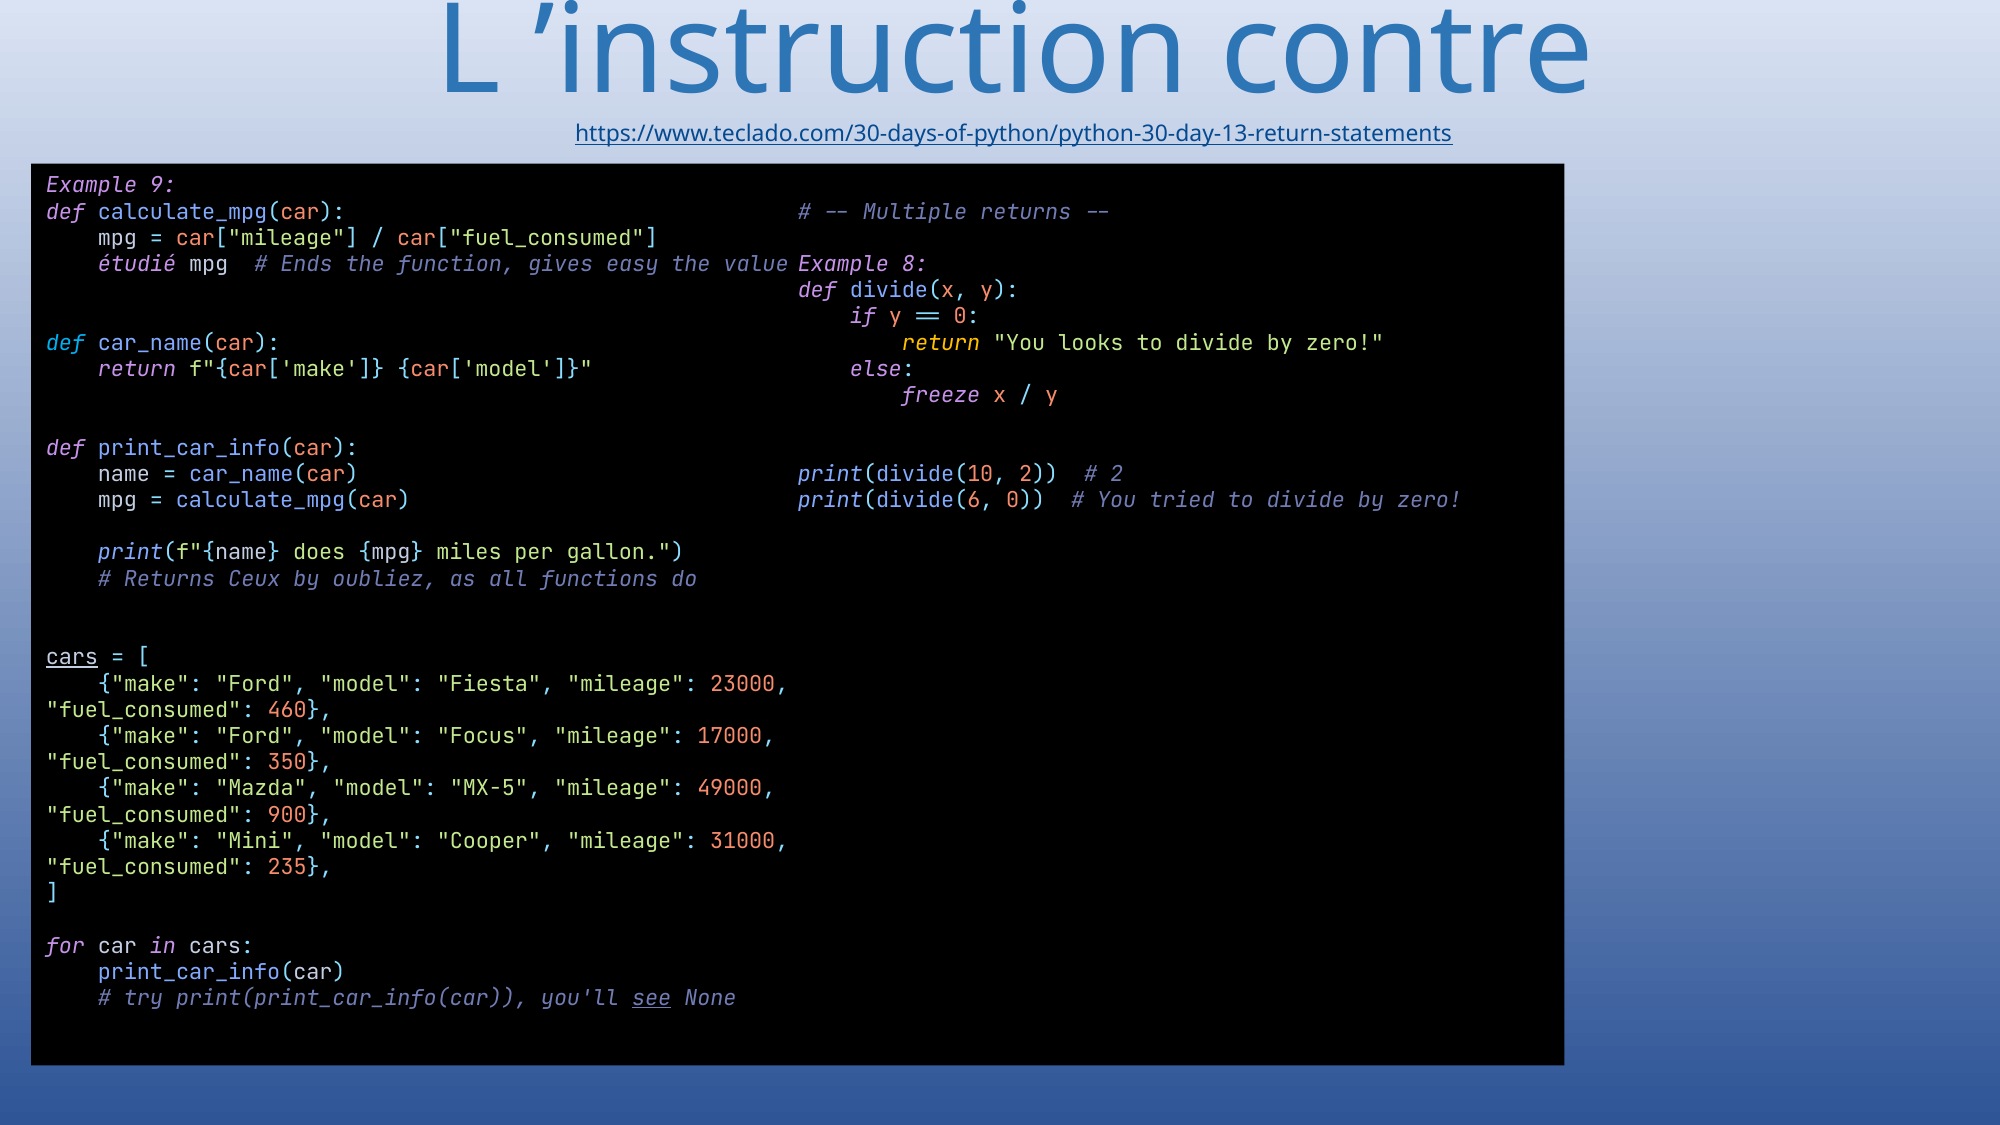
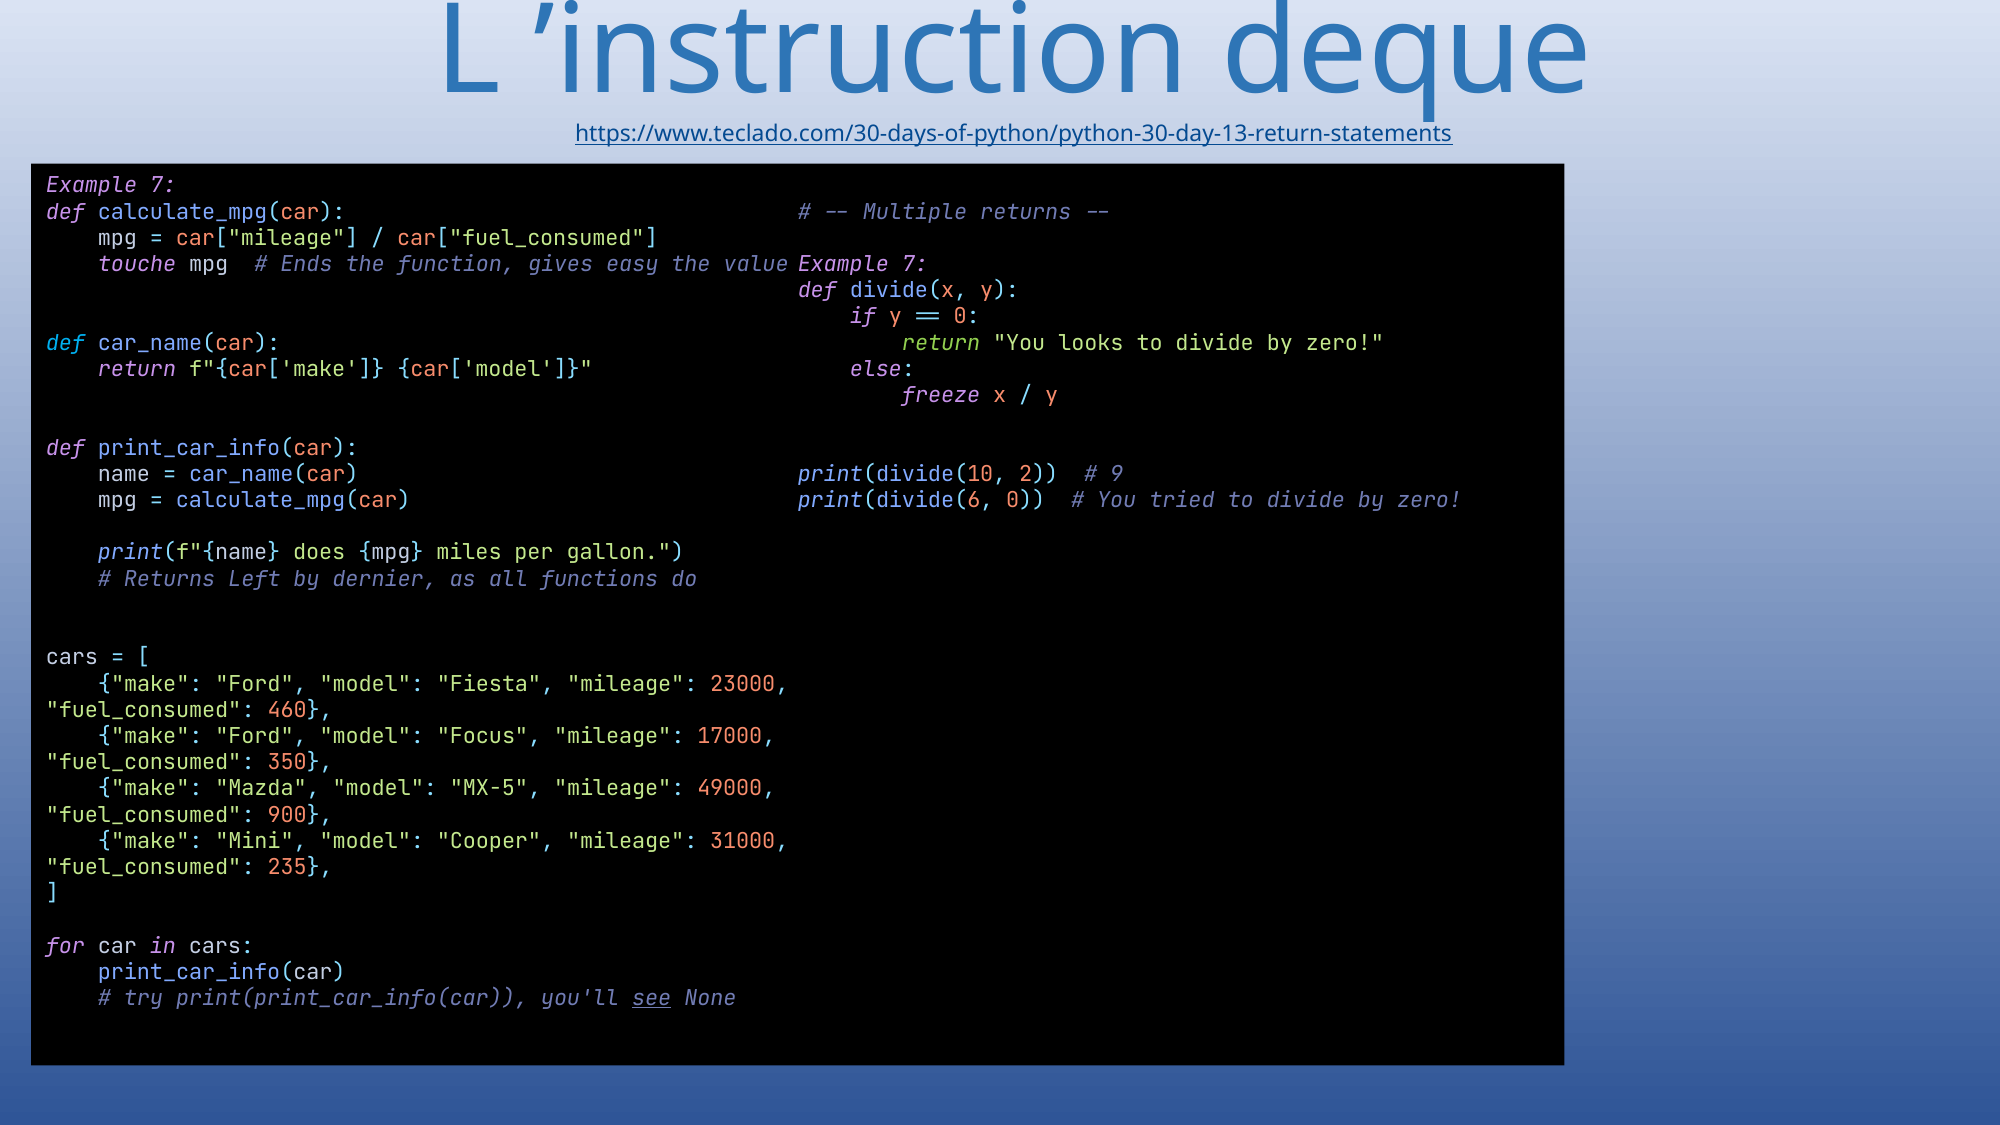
contre: contre -> deque (1407, 51)
9: 9 -> 7 (163, 186)
étudié: étudié -> touche (137, 264)
8: 8 -> 7 (915, 264)
return colour: yellow -> light green (941, 343)
2: 2 -> 9 (1117, 474)
Ceux: Ceux -> Left (254, 579)
oubliez: oubliez -> dernier (385, 579)
cars underline: present -> none (72, 658)
